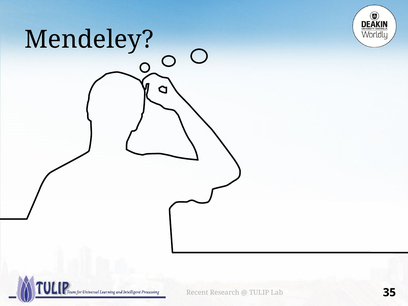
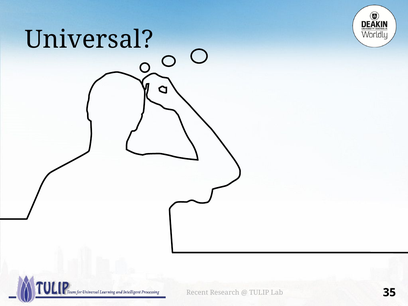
Mendeley: Mendeley -> Universal (89, 39)
